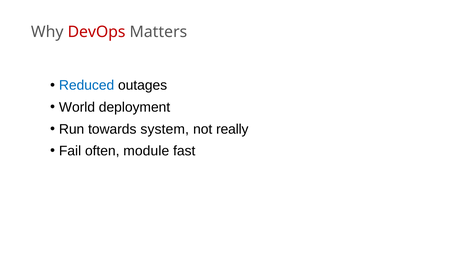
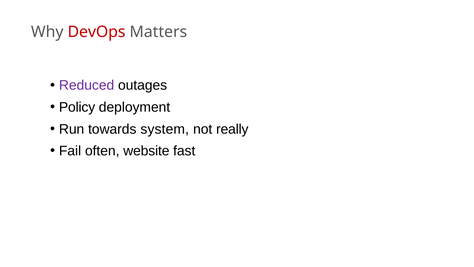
Reduced colour: blue -> purple (87, 85)
World: World -> Policy (77, 107)
module: module -> website (146, 151)
